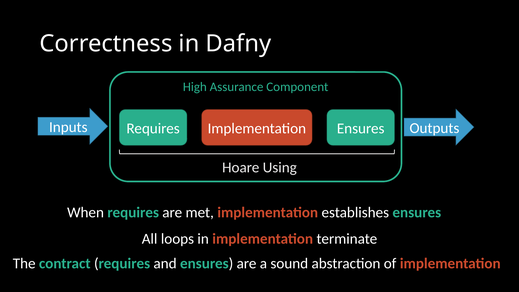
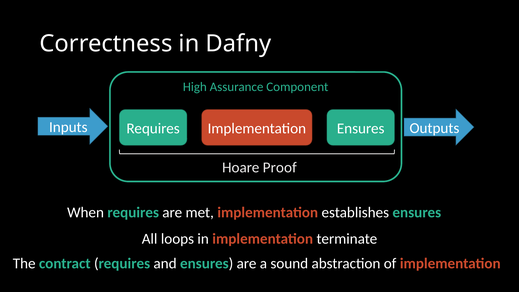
Using: Using -> Proof (280, 167)
